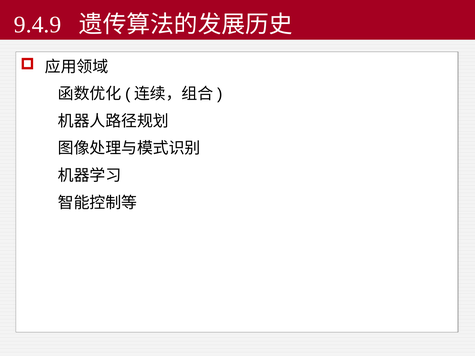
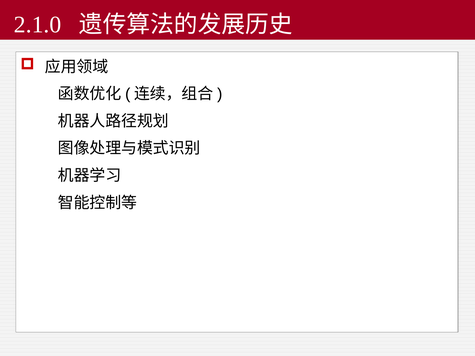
9.4.9: 9.4.9 -> 2.1.0 (38, 25)
